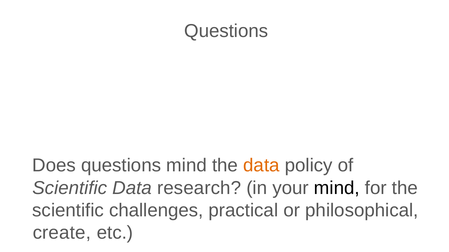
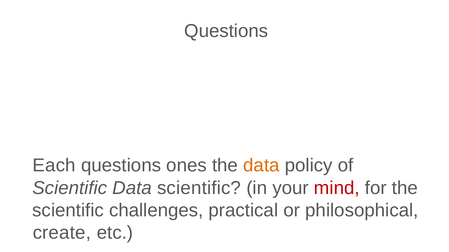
Does: Does -> Each (54, 166)
questions mind: mind -> ones (187, 166)
Data research: research -> scientific (199, 188)
mind colour: black -> red (337, 188)
